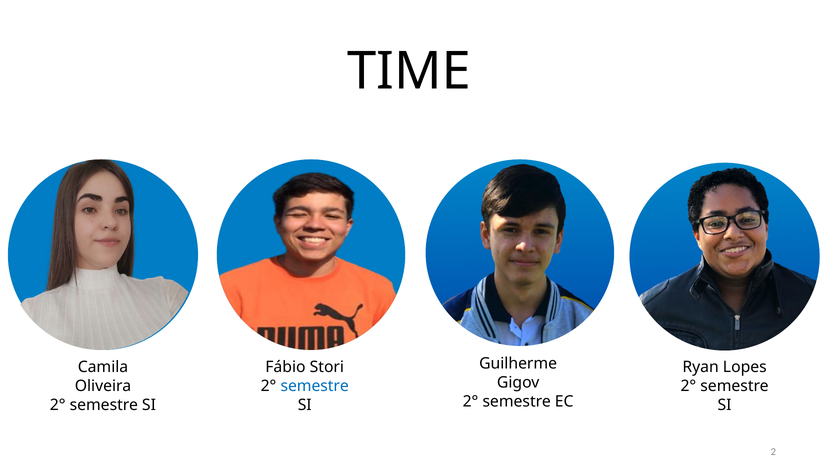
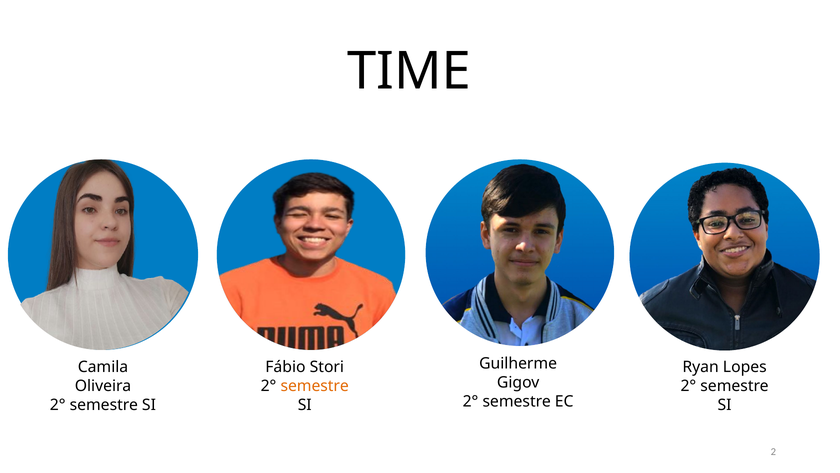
semestre colour: blue -> orange (315, 385)
